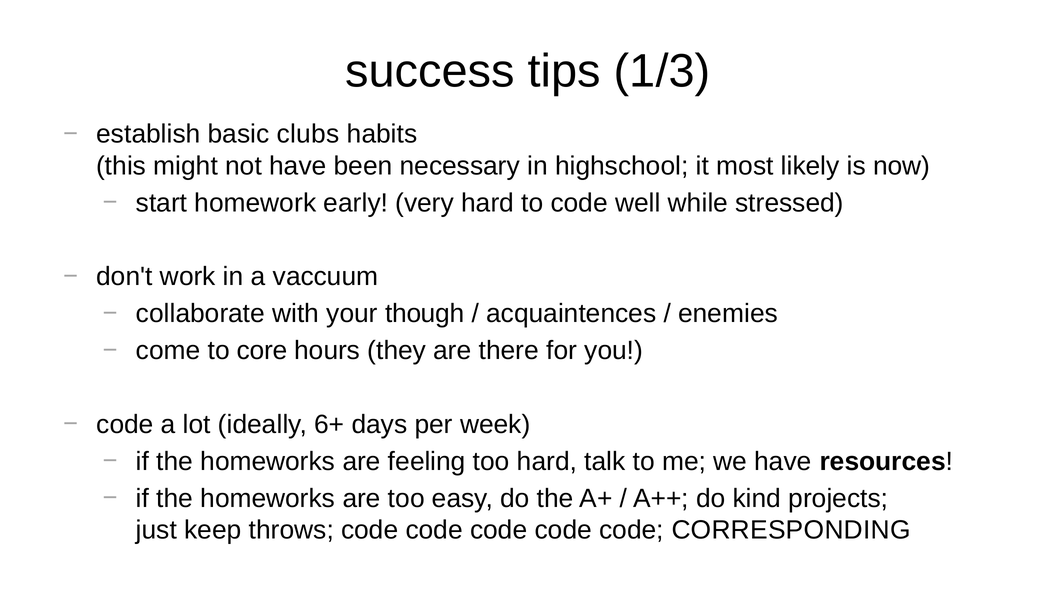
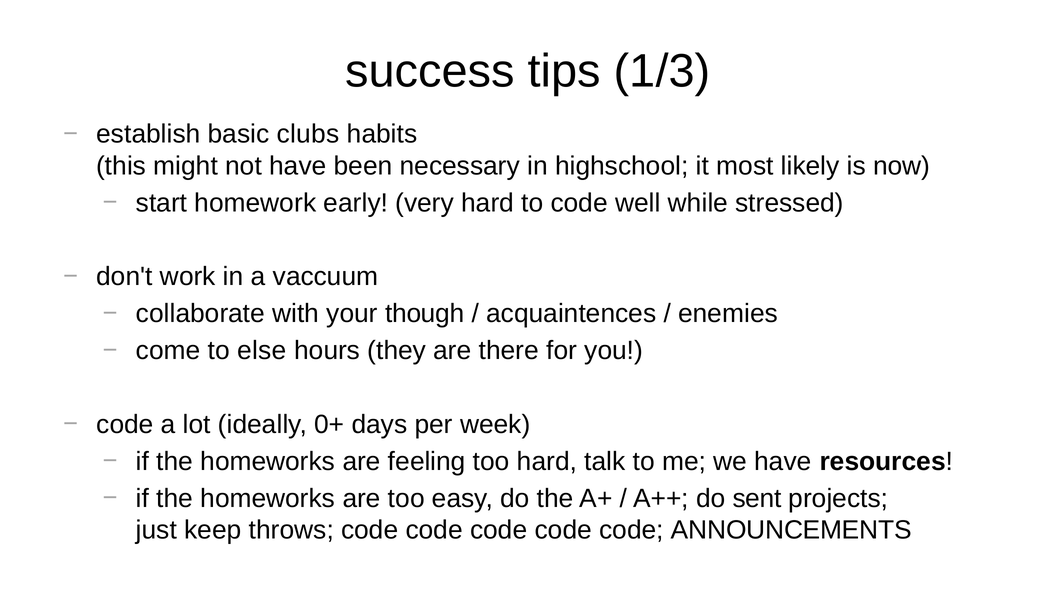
core: core -> else (262, 351)
6+: 6+ -> 0+ (329, 425)
kind: kind -> sent (757, 499)
CORRESPONDING: CORRESPONDING -> ANNOUNCEMENTS (791, 530)
